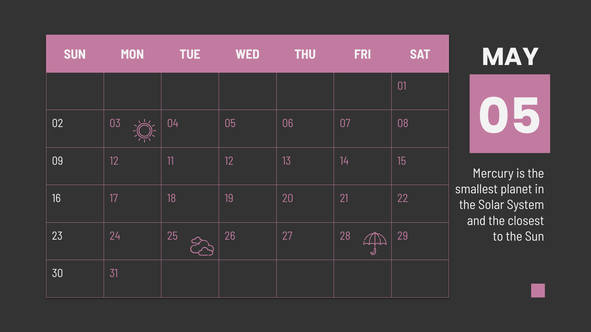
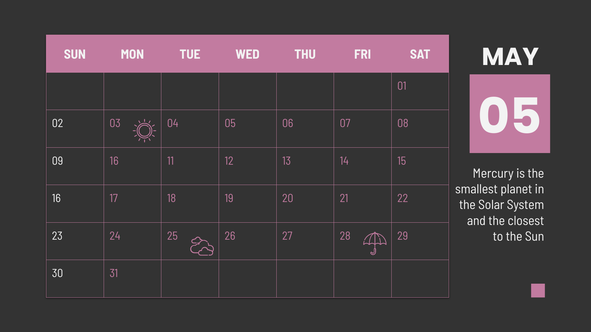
09 12: 12 -> 16 (114, 161)
